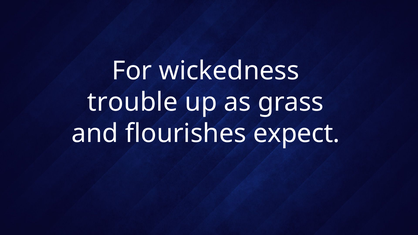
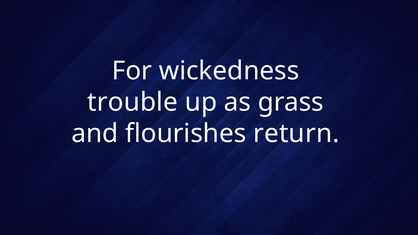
expect: expect -> return (296, 134)
